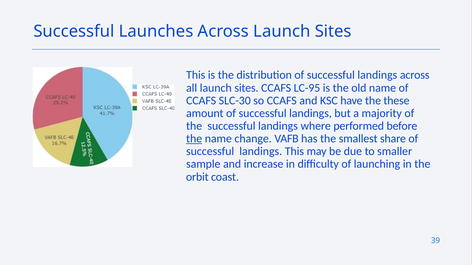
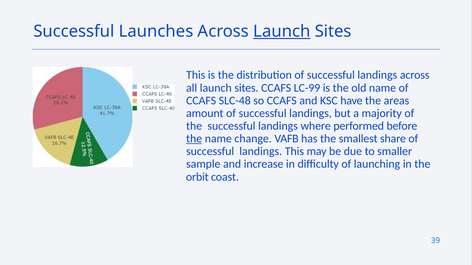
Launch underline: none -> present (282, 32)
LC-95: LC-95 -> LC-99 (307, 88)
SLC-30: SLC-30 -> SLC-48 (235, 101)
these: these -> areas (396, 101)
